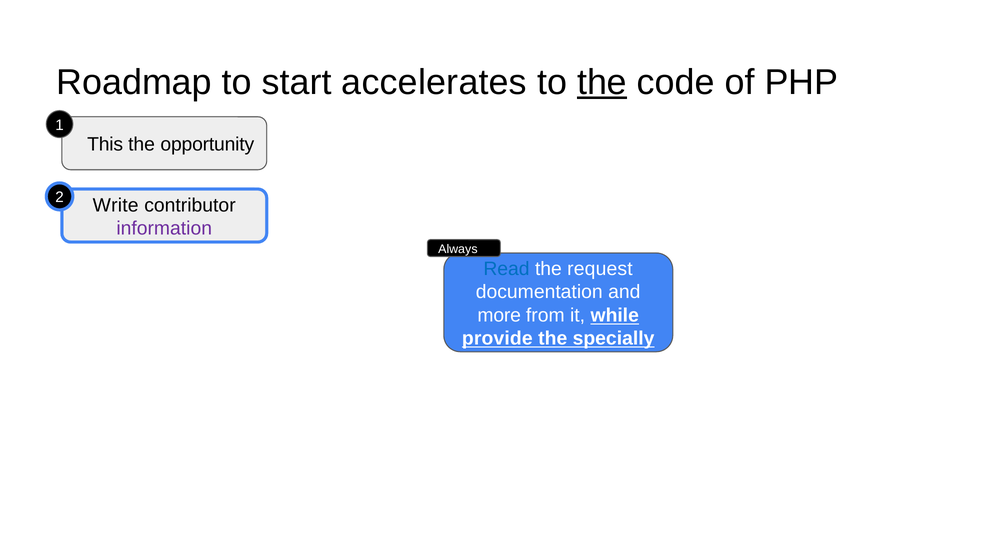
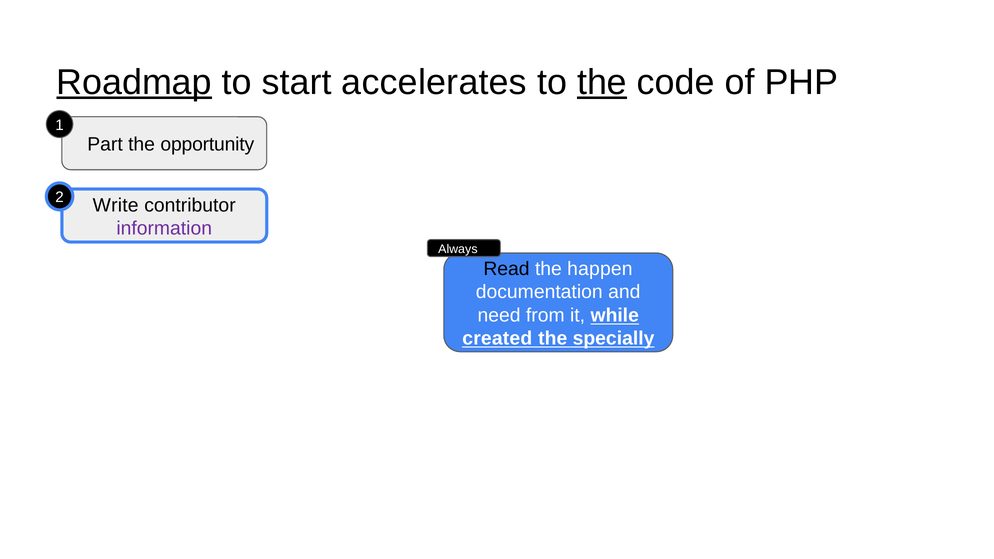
Roadmap underline: none -> present (134, 82)
This: This -> Part (105, 145)
Read colour: blue -> black (506, 269)
request: request -> happen (600, 269)
more: more -> need (499, 315)
provide: provide -> created (497, 339)
